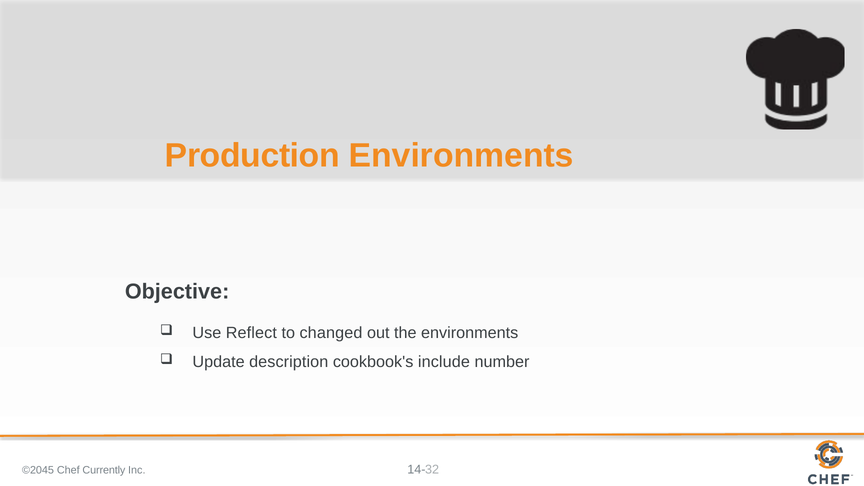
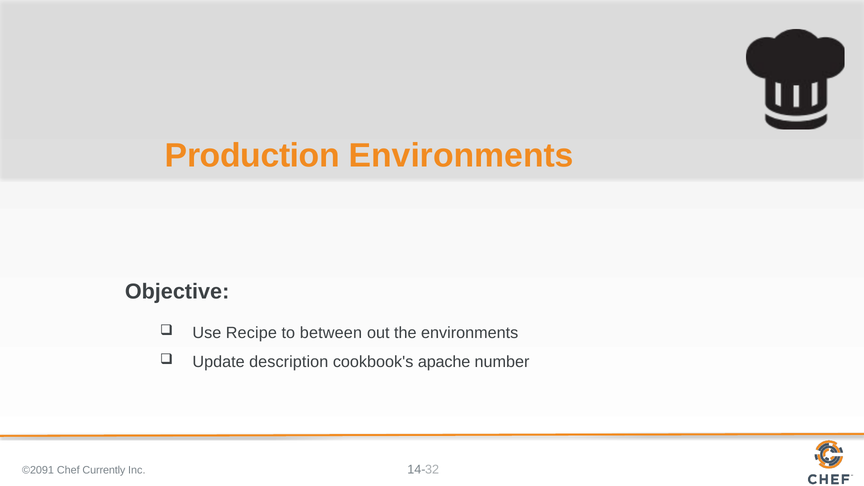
Reflect: Reflect -> Recipe (251, 333)
changed: changed -> between (331, 333)
include: include -> apache (444, 362)
©2045: ©2045 -> ©2091 (38, 470)
